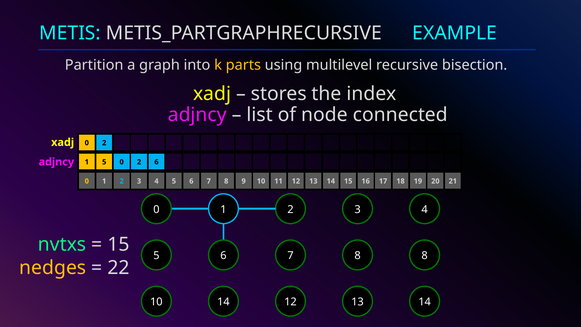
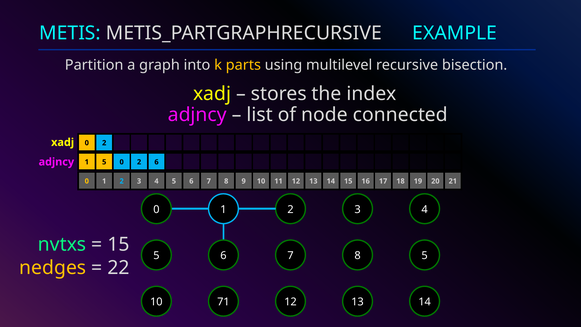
8 8: 8 -> 5 (425, 256)
10 14: 14 -> 71 (223, 302)
